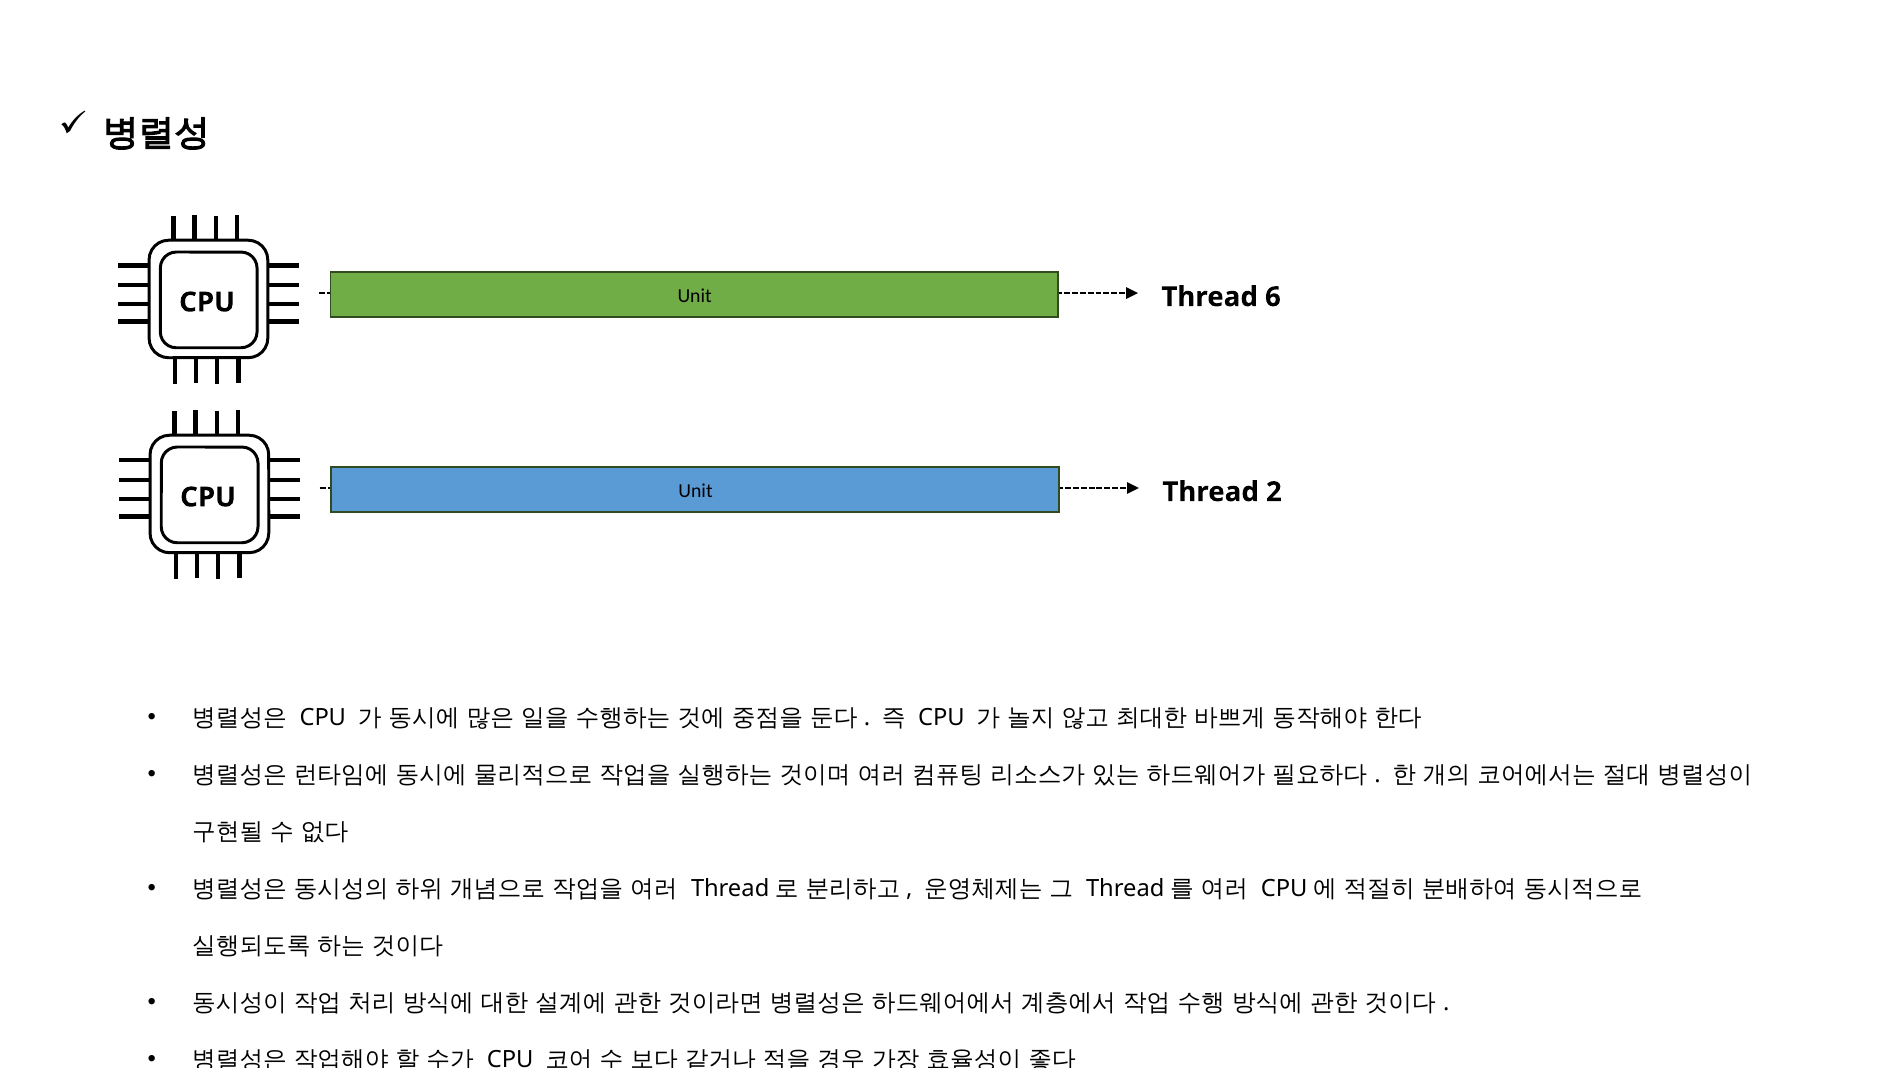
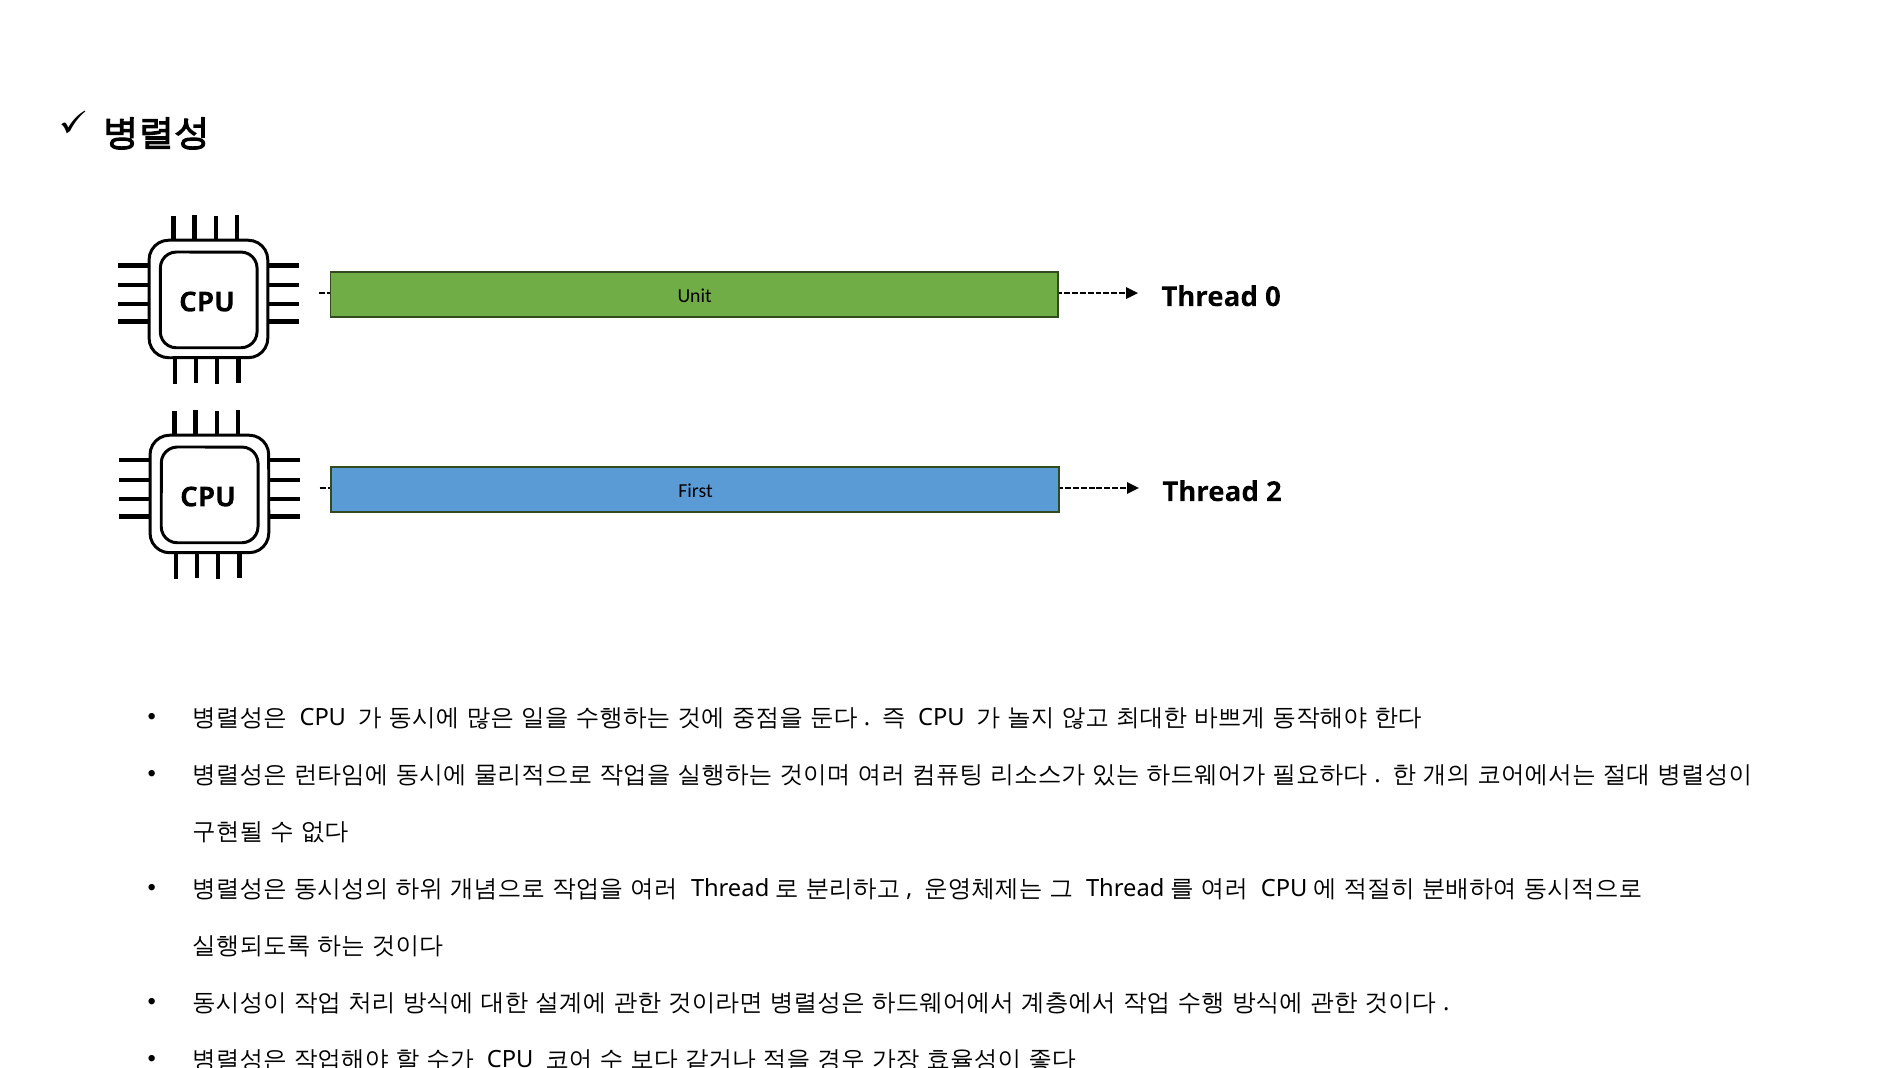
6: 6 -> 0 (1273, 297)
CPU Unit: Unit -> First (696, 491)
